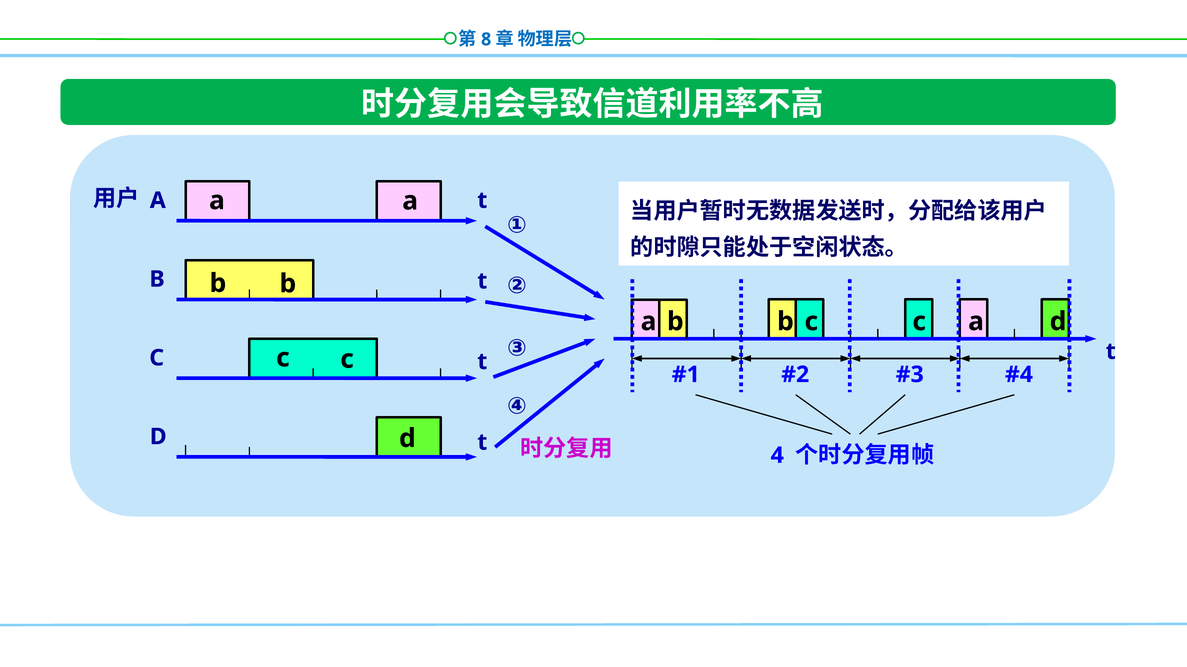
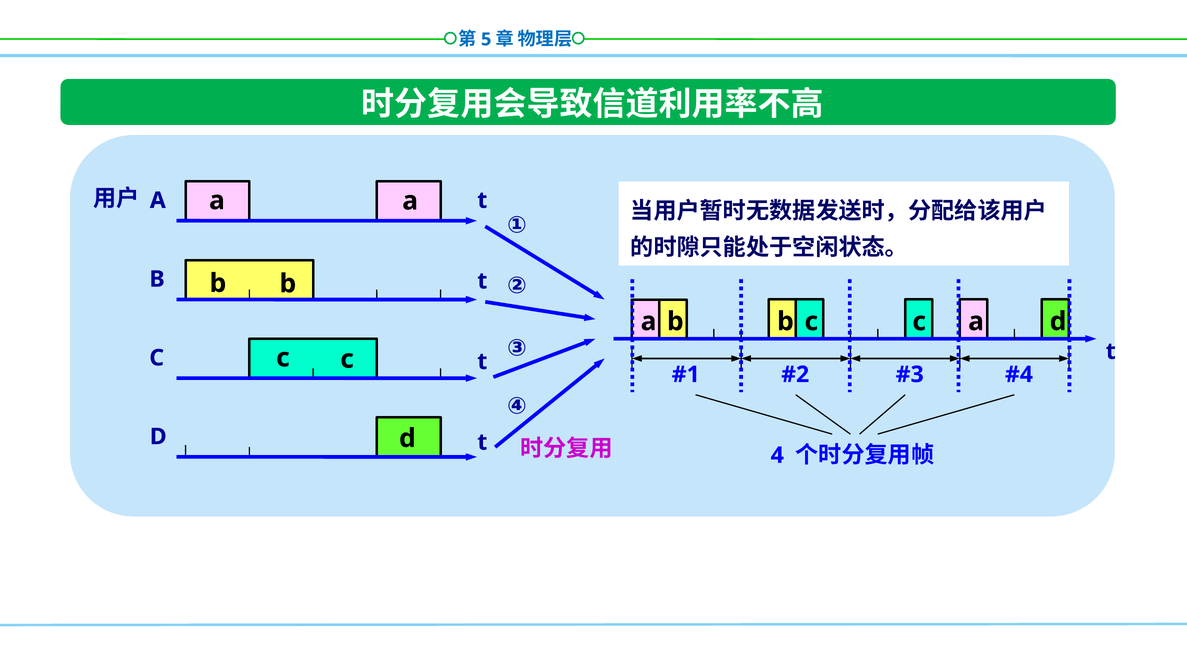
8: 8 -> 5 (486, 39)
